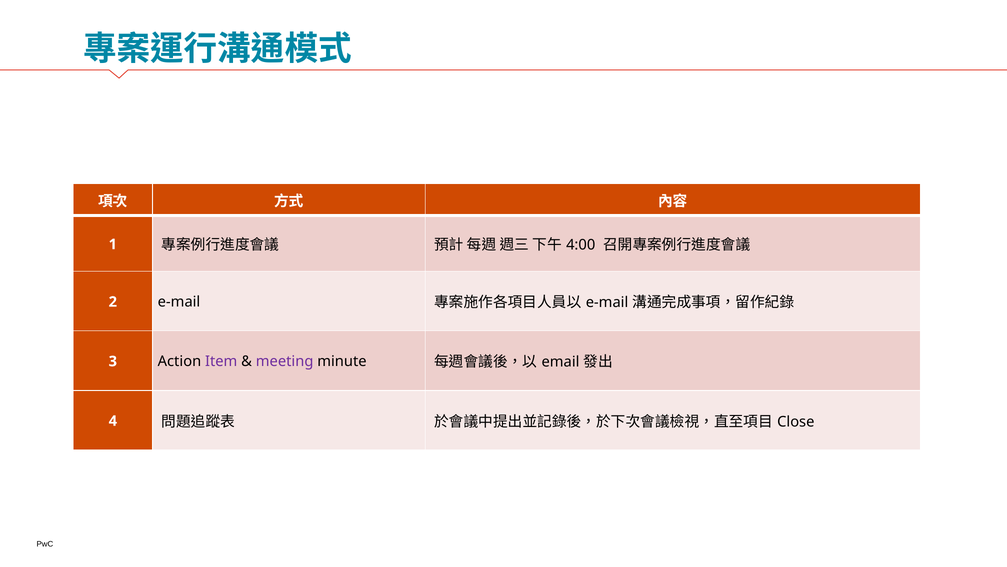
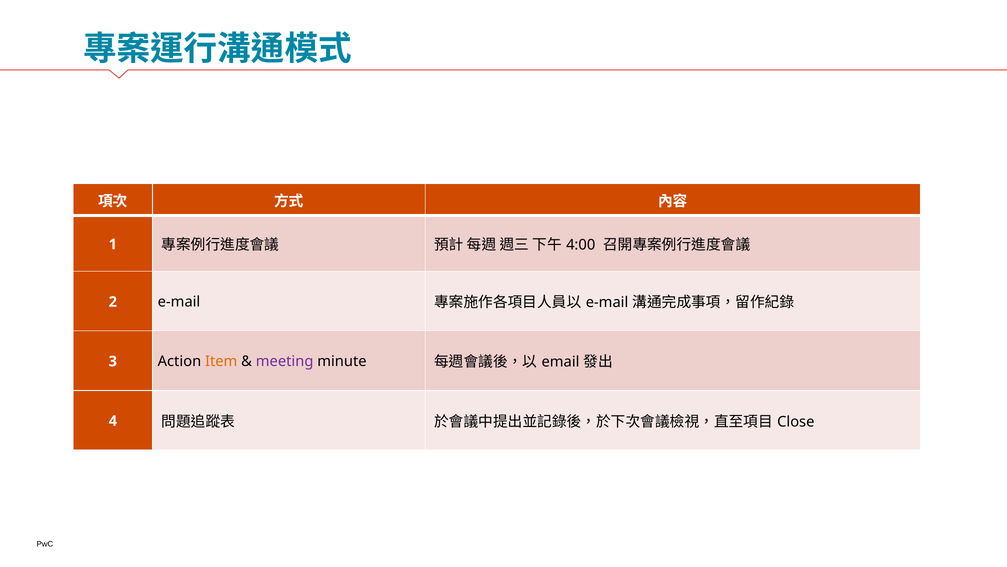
Item colour: purple -> orange (221, 361)
